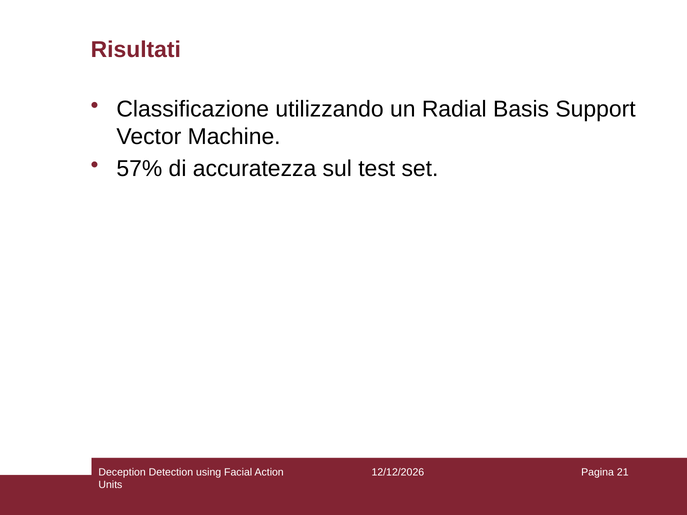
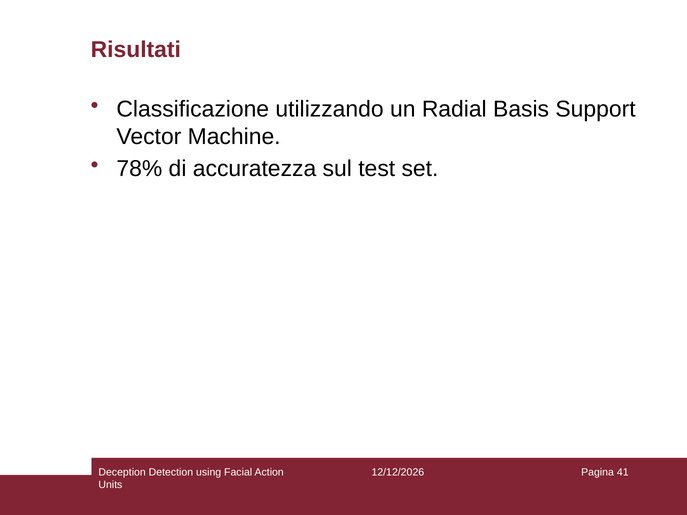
57%: 57% -> 78% (139, 169)
21: 21 -> 41 (623, 472)
